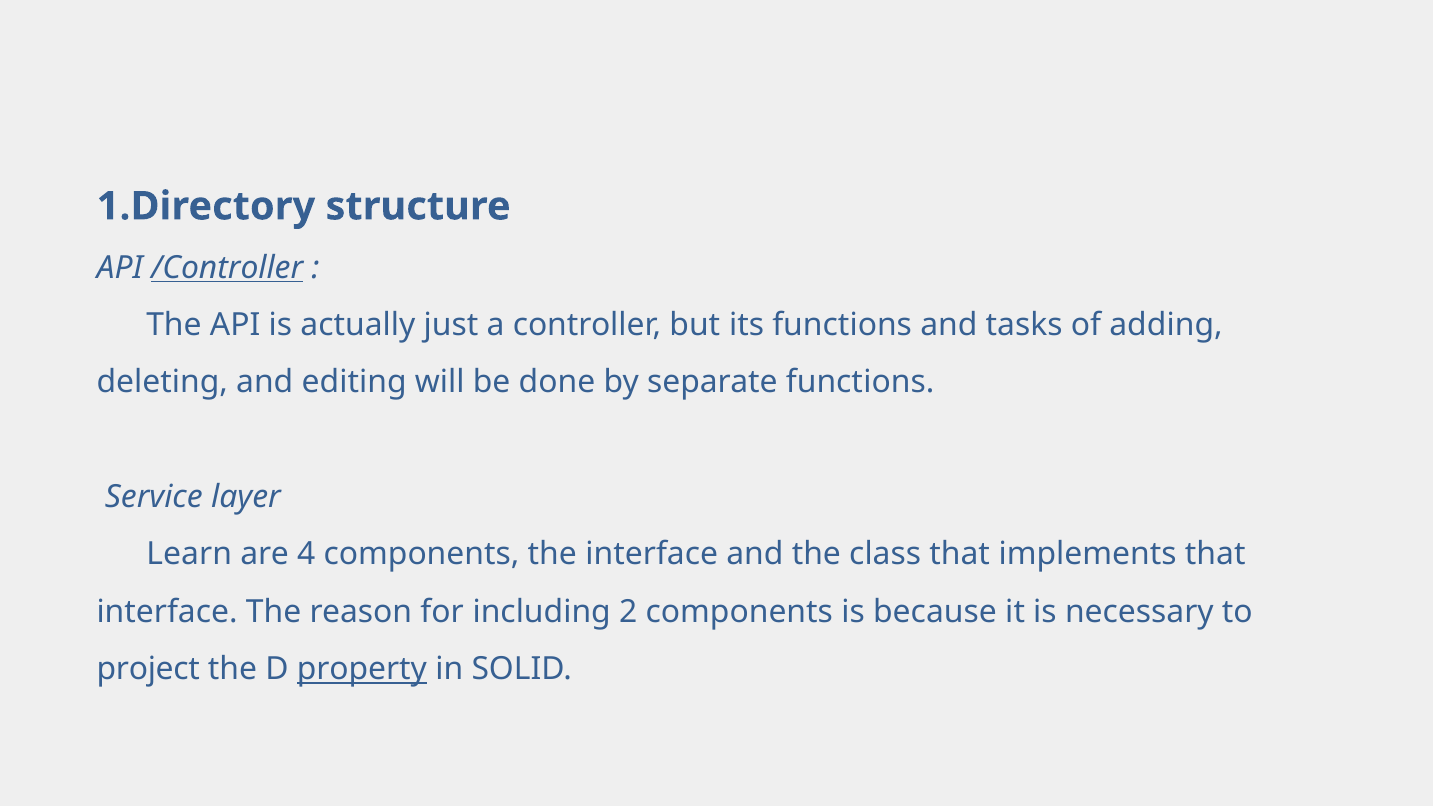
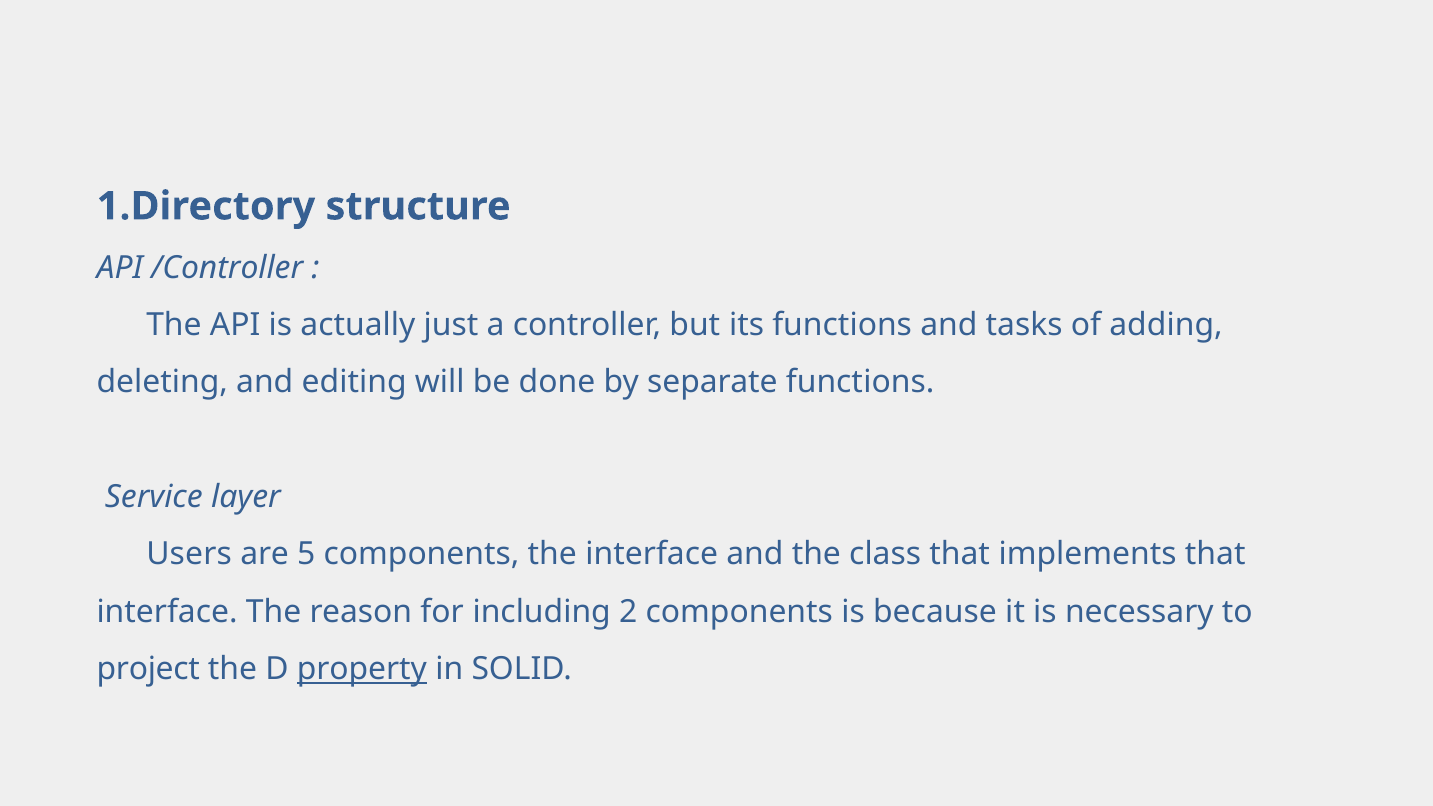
/Controller underline: present -> none (227, 268)
Learn: Learn -> Users (189, 554)
4: 4 -> 5 (306, 554)
